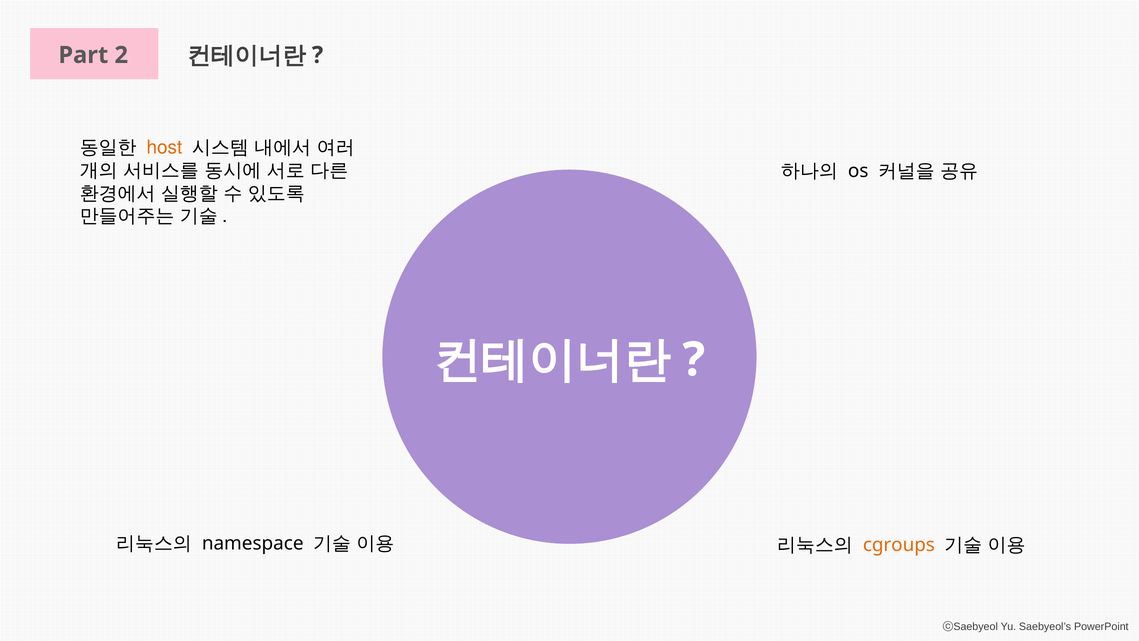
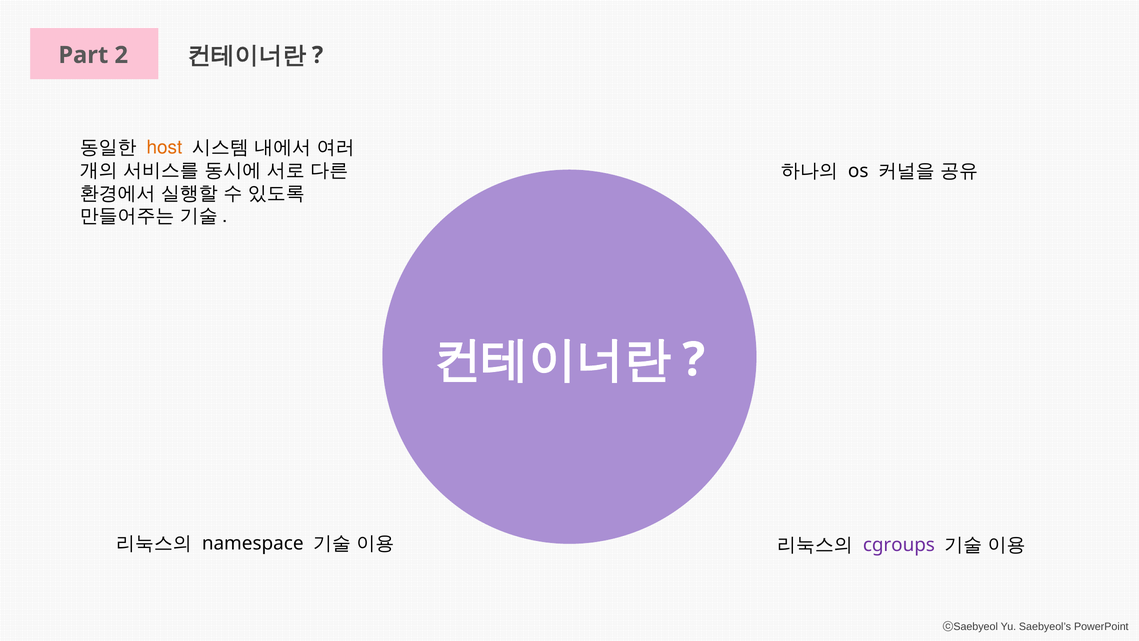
cgroups colour: orange -> purple (899, 545)
